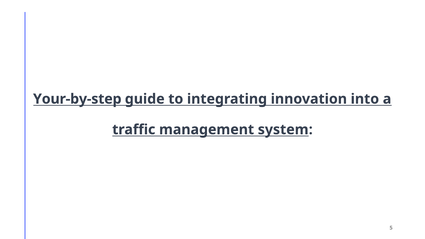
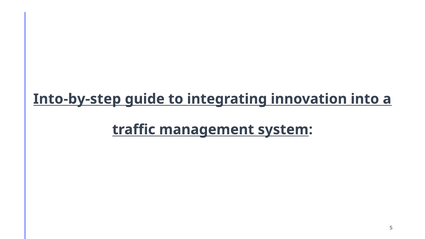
Your-by-step: Your-by-step -> Into-by-step (77, 99)
